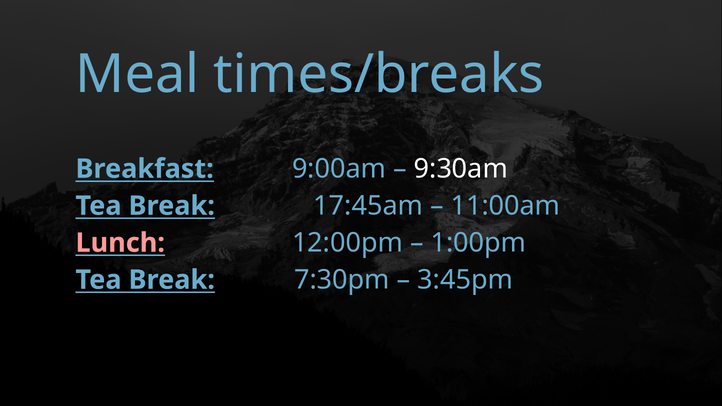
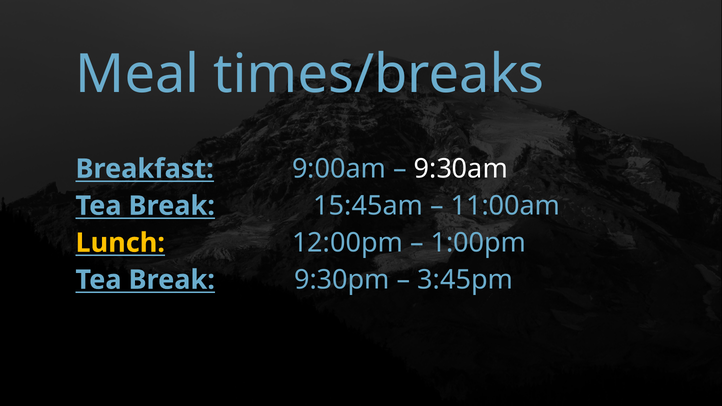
17:45am: 17:45am -> 15:45am (368, 206)
Lunch colour: pink -> yellow (120, 243)
7:30pm: 7:30pm -> 9:30pm (342, 280)
